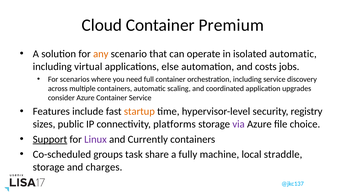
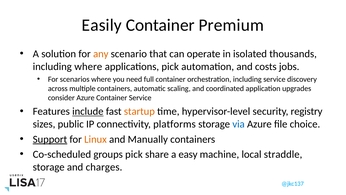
Cloud: Cloud -> Easily (102, 25)
isolated automatic: automatic -> thousands (293, 54)
including virtual: virtual -> where (88, 66)
applications else: else -> pick (170, 66)
include underline: none -> present (88, 111)
via colour: purple -> blue (239, 124)
Linux colour: purple -> orange (95, 139)
Currently: Currently -> Manually (148, 139)
groups task: task -> pick (134, 154)
fully: fully -> easy (188, 154)
